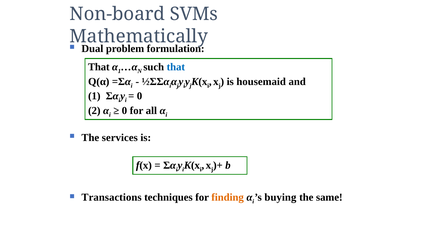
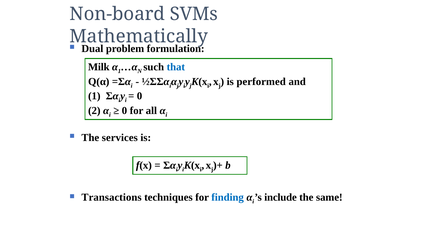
That: That -> Milk (99, 67)
housemaid: housemaid -> performed (261, 82)
finding colour: orange -> blue (228, 197)
buying: buying -> include (281, 197)
